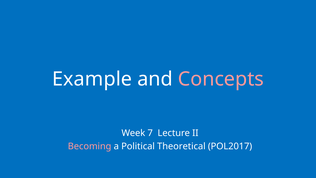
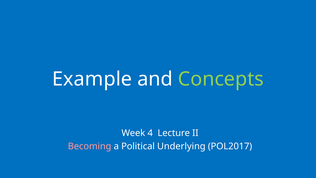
Concepts colour: pink -> light green (221, 79)
7: 7 -> 4 (150, 133)
Theoretical: Theoretical -> Underlying (181, 146)
